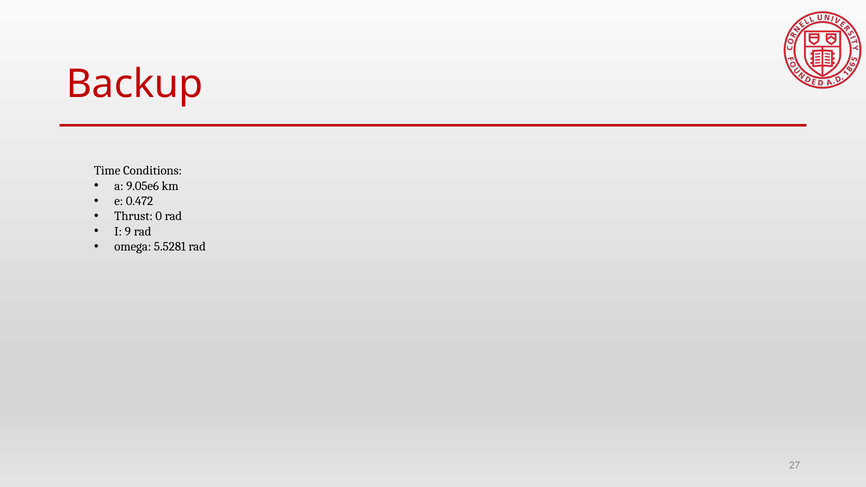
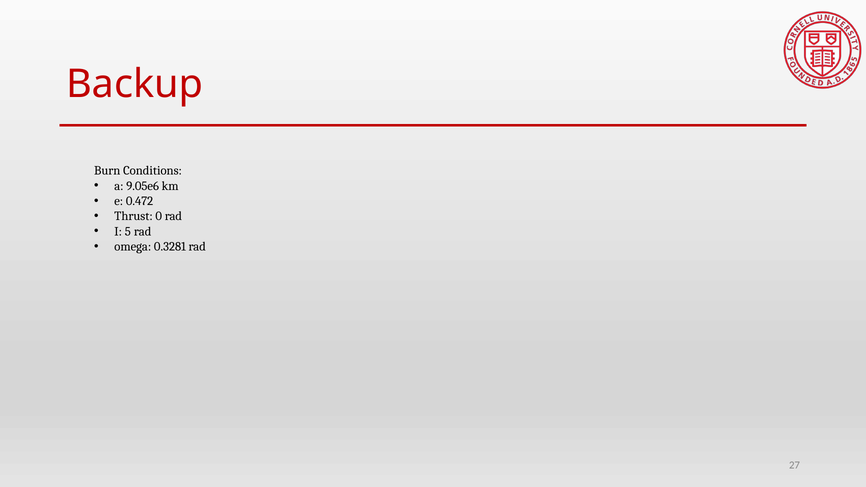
Time: Time -> Burn (107, 171)
9: 9 -> 5 (128, 232)
5.5281: 5.5281 -> 0.3281 (170, 247)
